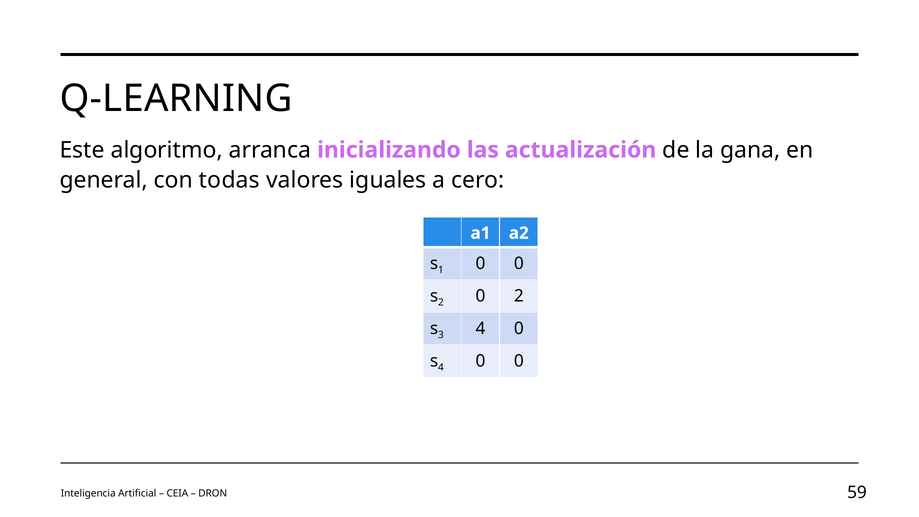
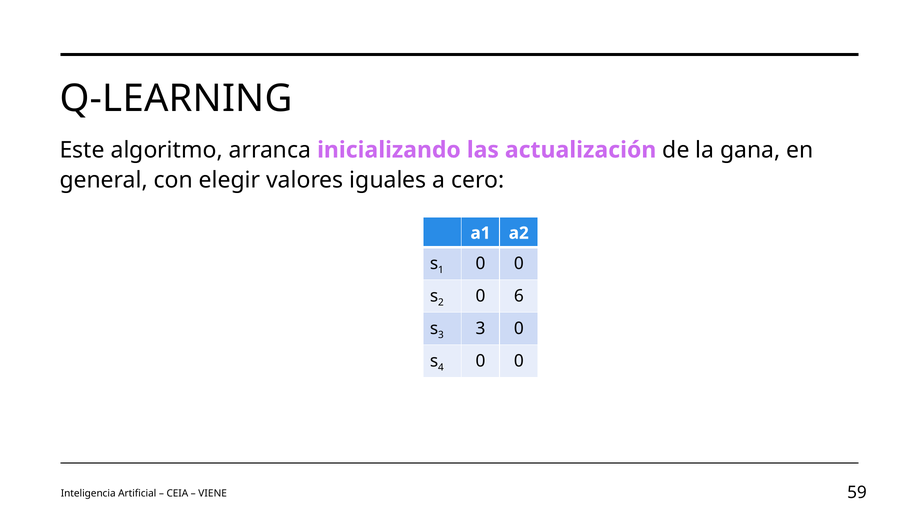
todas: todas -> elegir (230, 180)
0 2: 2 -> 6 (519, 296)
4: 4 -> 3 (481, 328)
DRON: DRON -> VIENE (213, 494)
